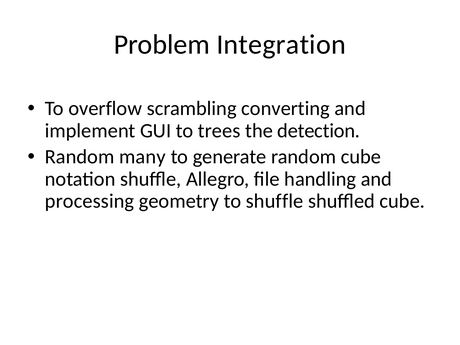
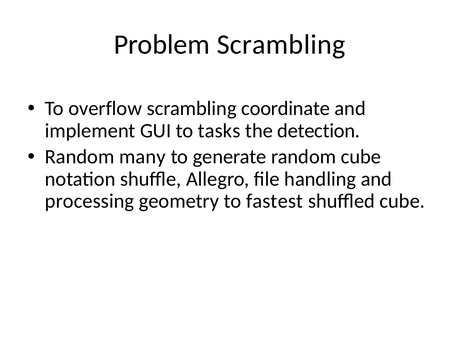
Problem Integration: Integration -> Scrambling (281, 45)
converting: converting -> coordinate (286, 109)
trees: trees -> tasks (219, 131)
to shuffle: shuffle -> fastest (275, 201)
